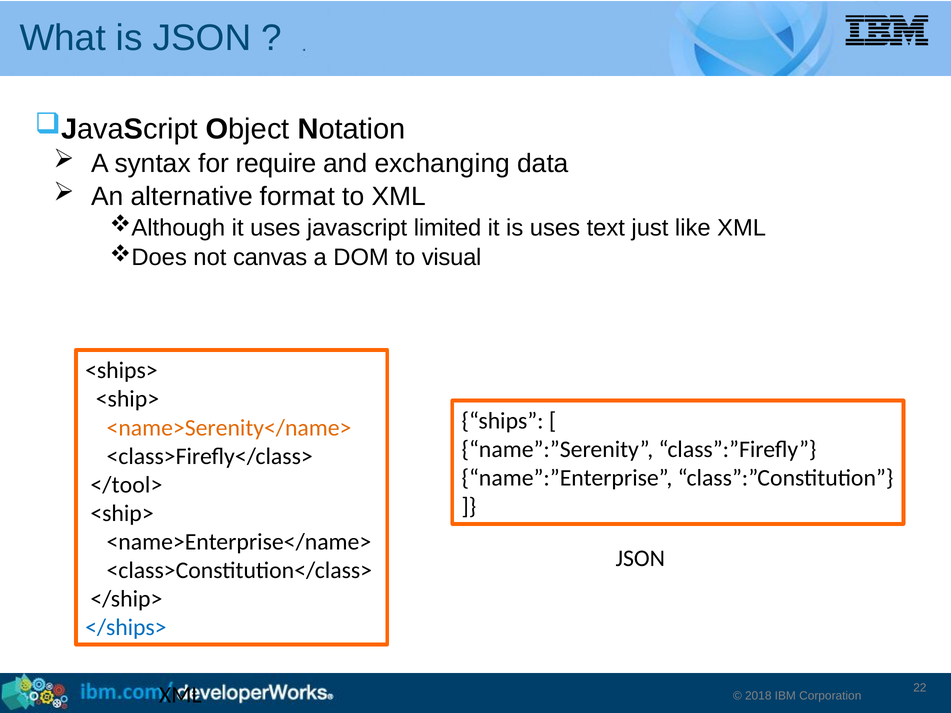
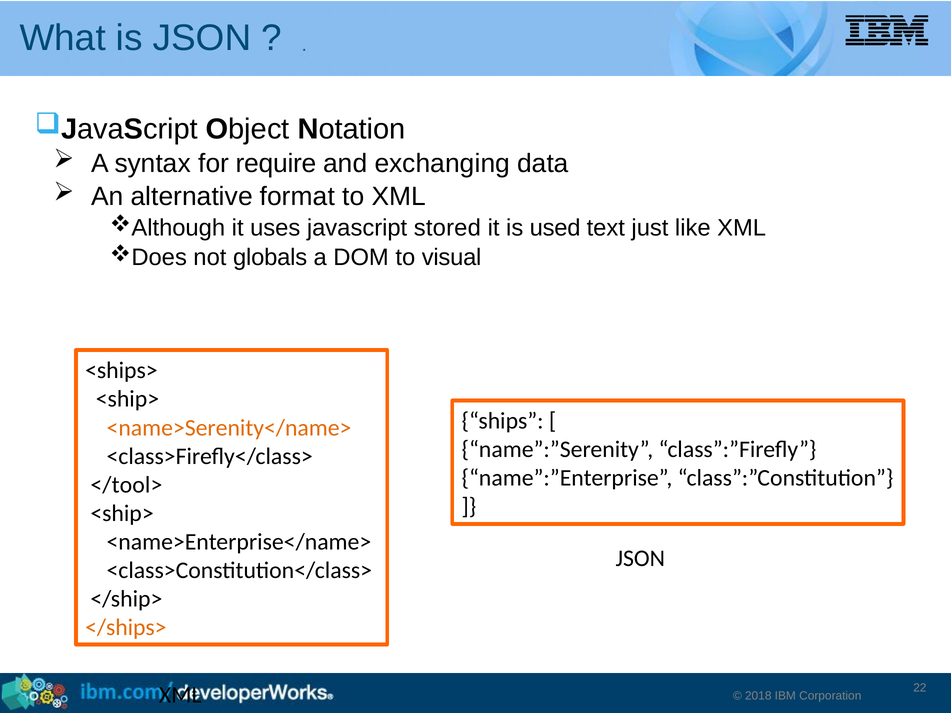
limited: limited -> stored (447, 228)
is uses: uses -> used (555, 228)
canvas: canvas -> globals (270, 258)
</ships> colour: blue -> orange (126, 628)
